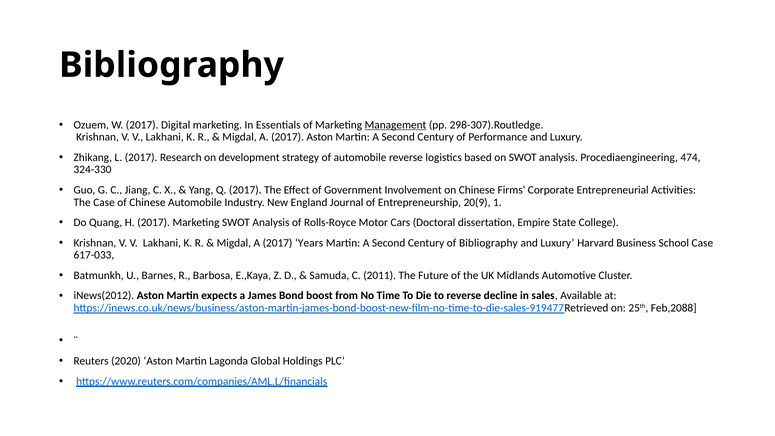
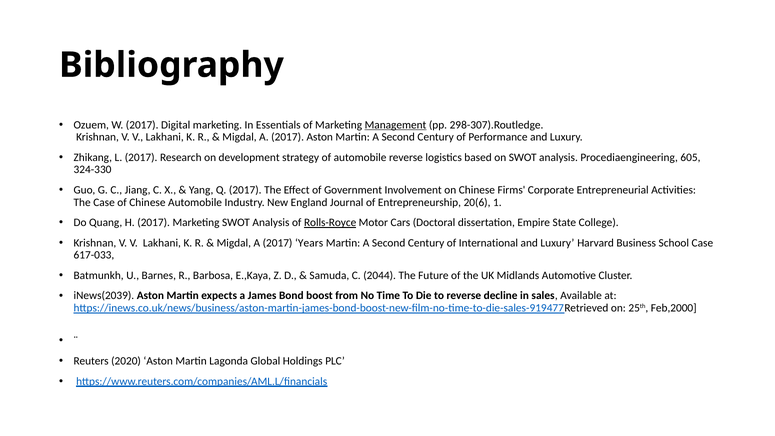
474: 474 -> 605 (690, 158)
20(9: 20(9 -> 20(6 (477, 202)
Rolls-Royce underline: none -> present (330, 223)
of Bibliography: Bibliography -> International (488, 243)
2011: 2011 -> 2044 (380, 275)
iNews(2012: iNews(2012 -> iNews(2039 (104, 296)
Feb,2088: Feb,2088 -> Feb,2000 (674, 308)
